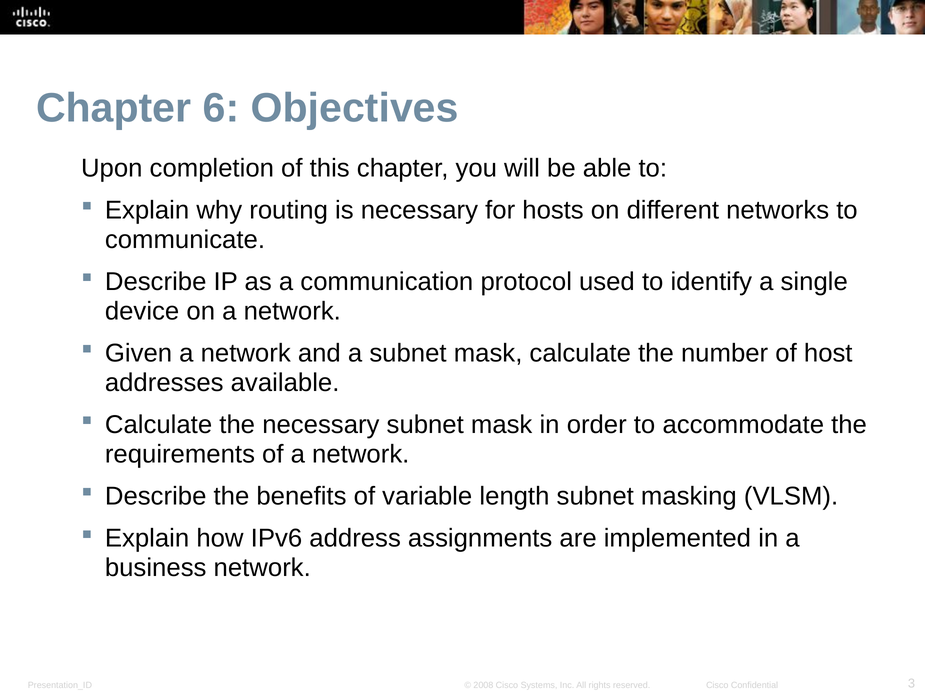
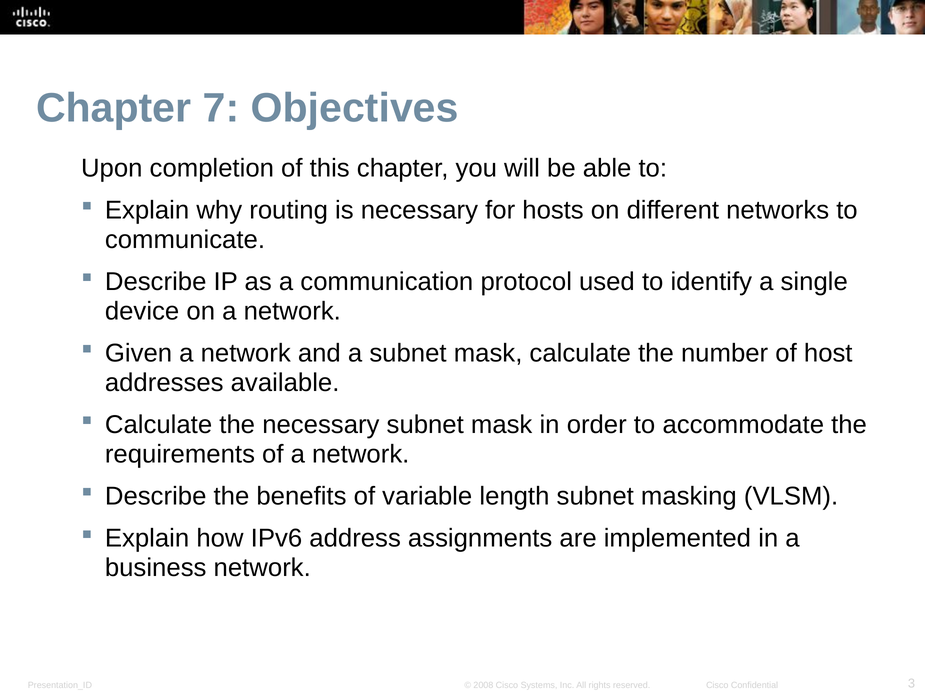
6: 6 -> 7 (221, 108)
